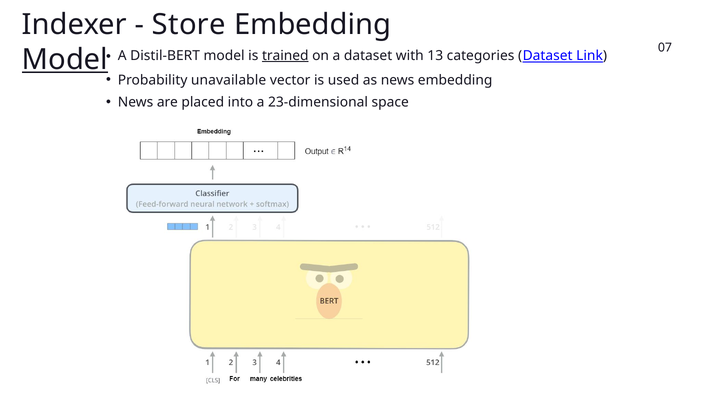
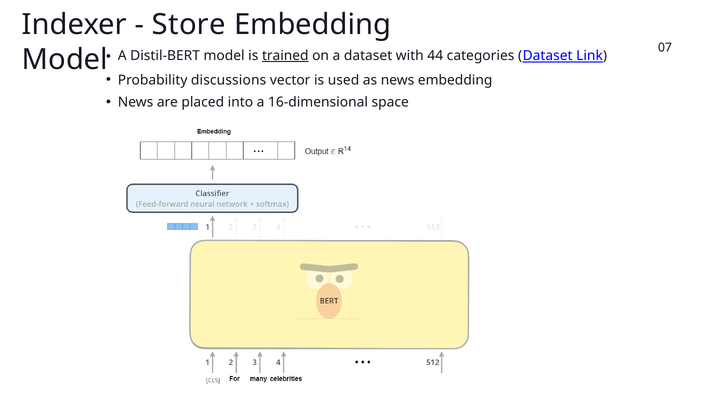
13: 13 -> 44 (435, 56)
Model underline: present -> none (65, 60)
unavailable: unavailable -> discussions (229, 80)
23-dimensional: 23-dimensional -> 16-dimensional (318, 103)
